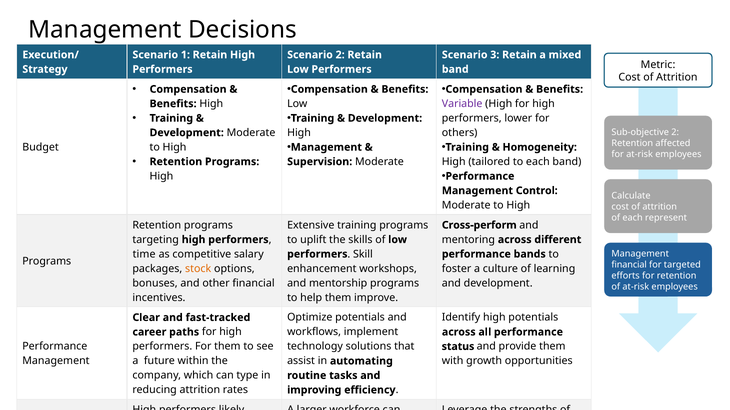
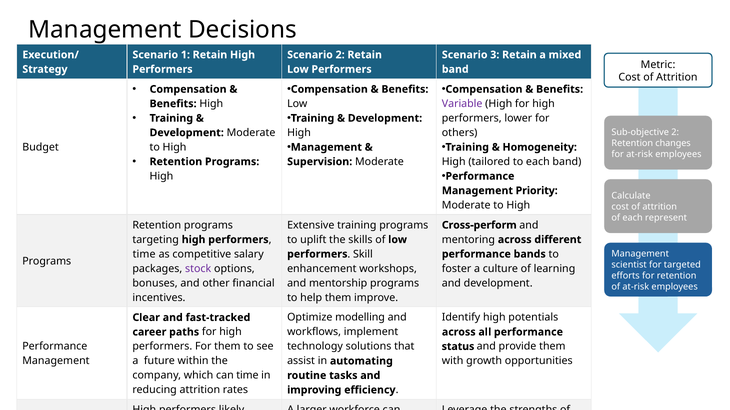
affected: affected -> changes (673, 143)
Control: Control -> Priority (537, 191)
financial: financial -> scientist (629, 265)
stock colour: orange -> purple (198, 269)
Optimize potentials: potentials -> modelling (360, 318)
can type: type -> time (247, 376)
